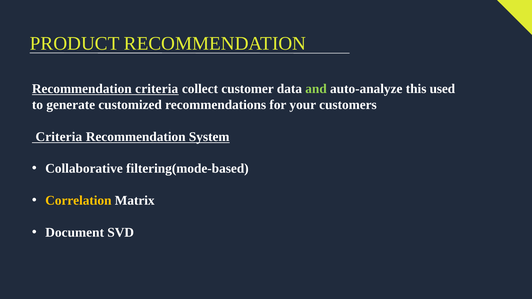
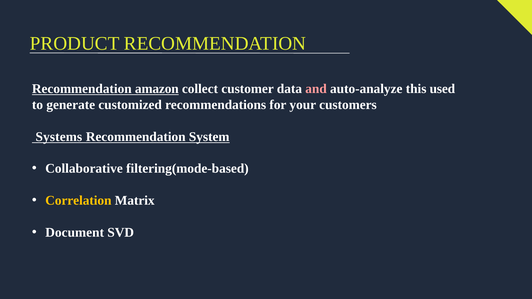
Recommendation criteria: criteria -> amazon (157, 89)
and colour: light green -> pink (316, 89)
Criteria: Criteria -> Systems (59, 137)
